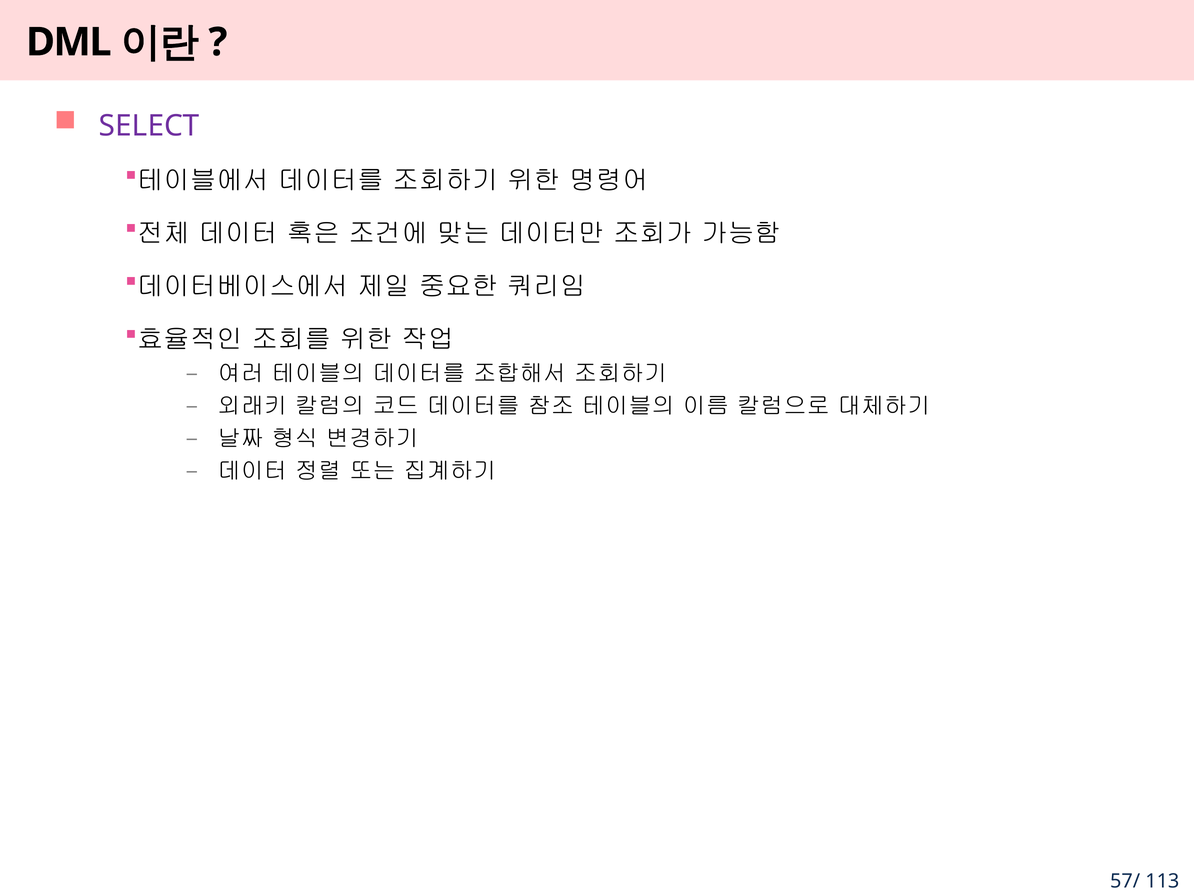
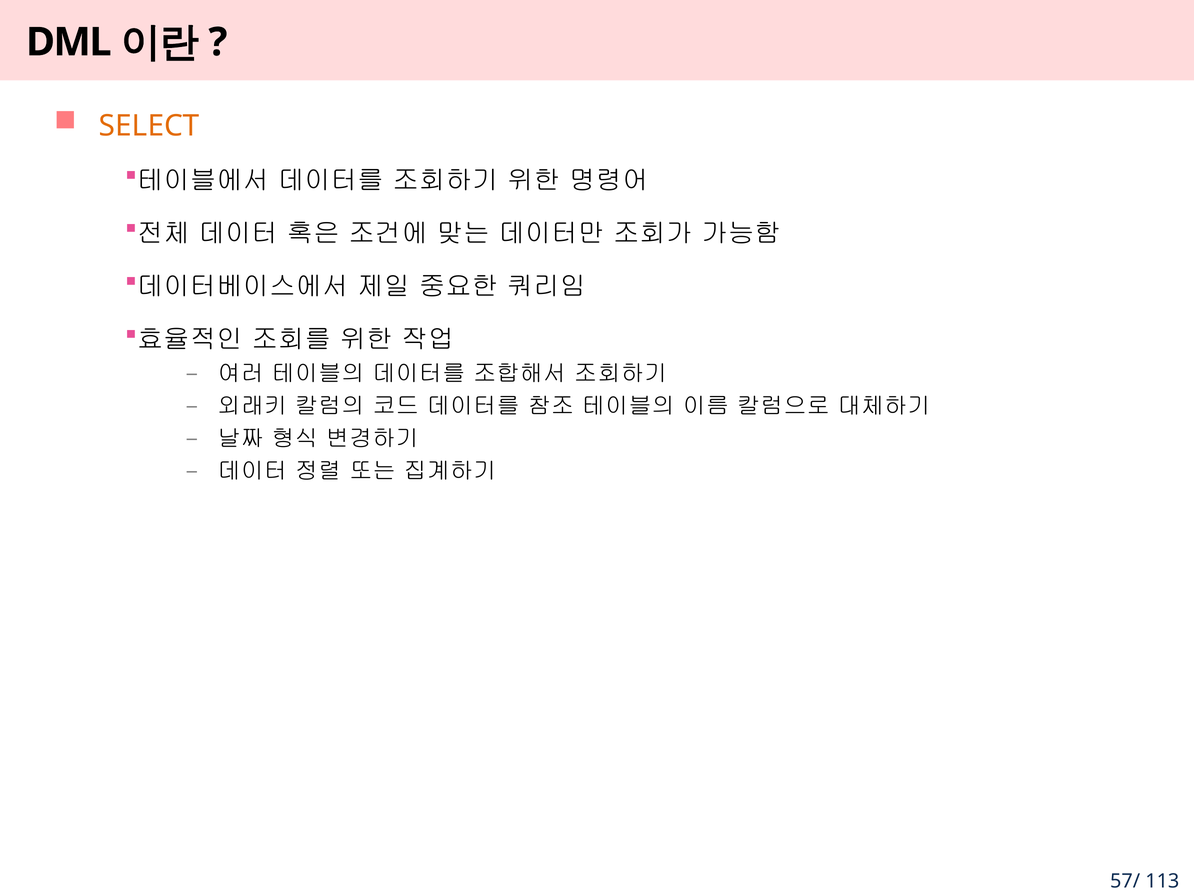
SELECT colour: purple -> orange (149, 126)
